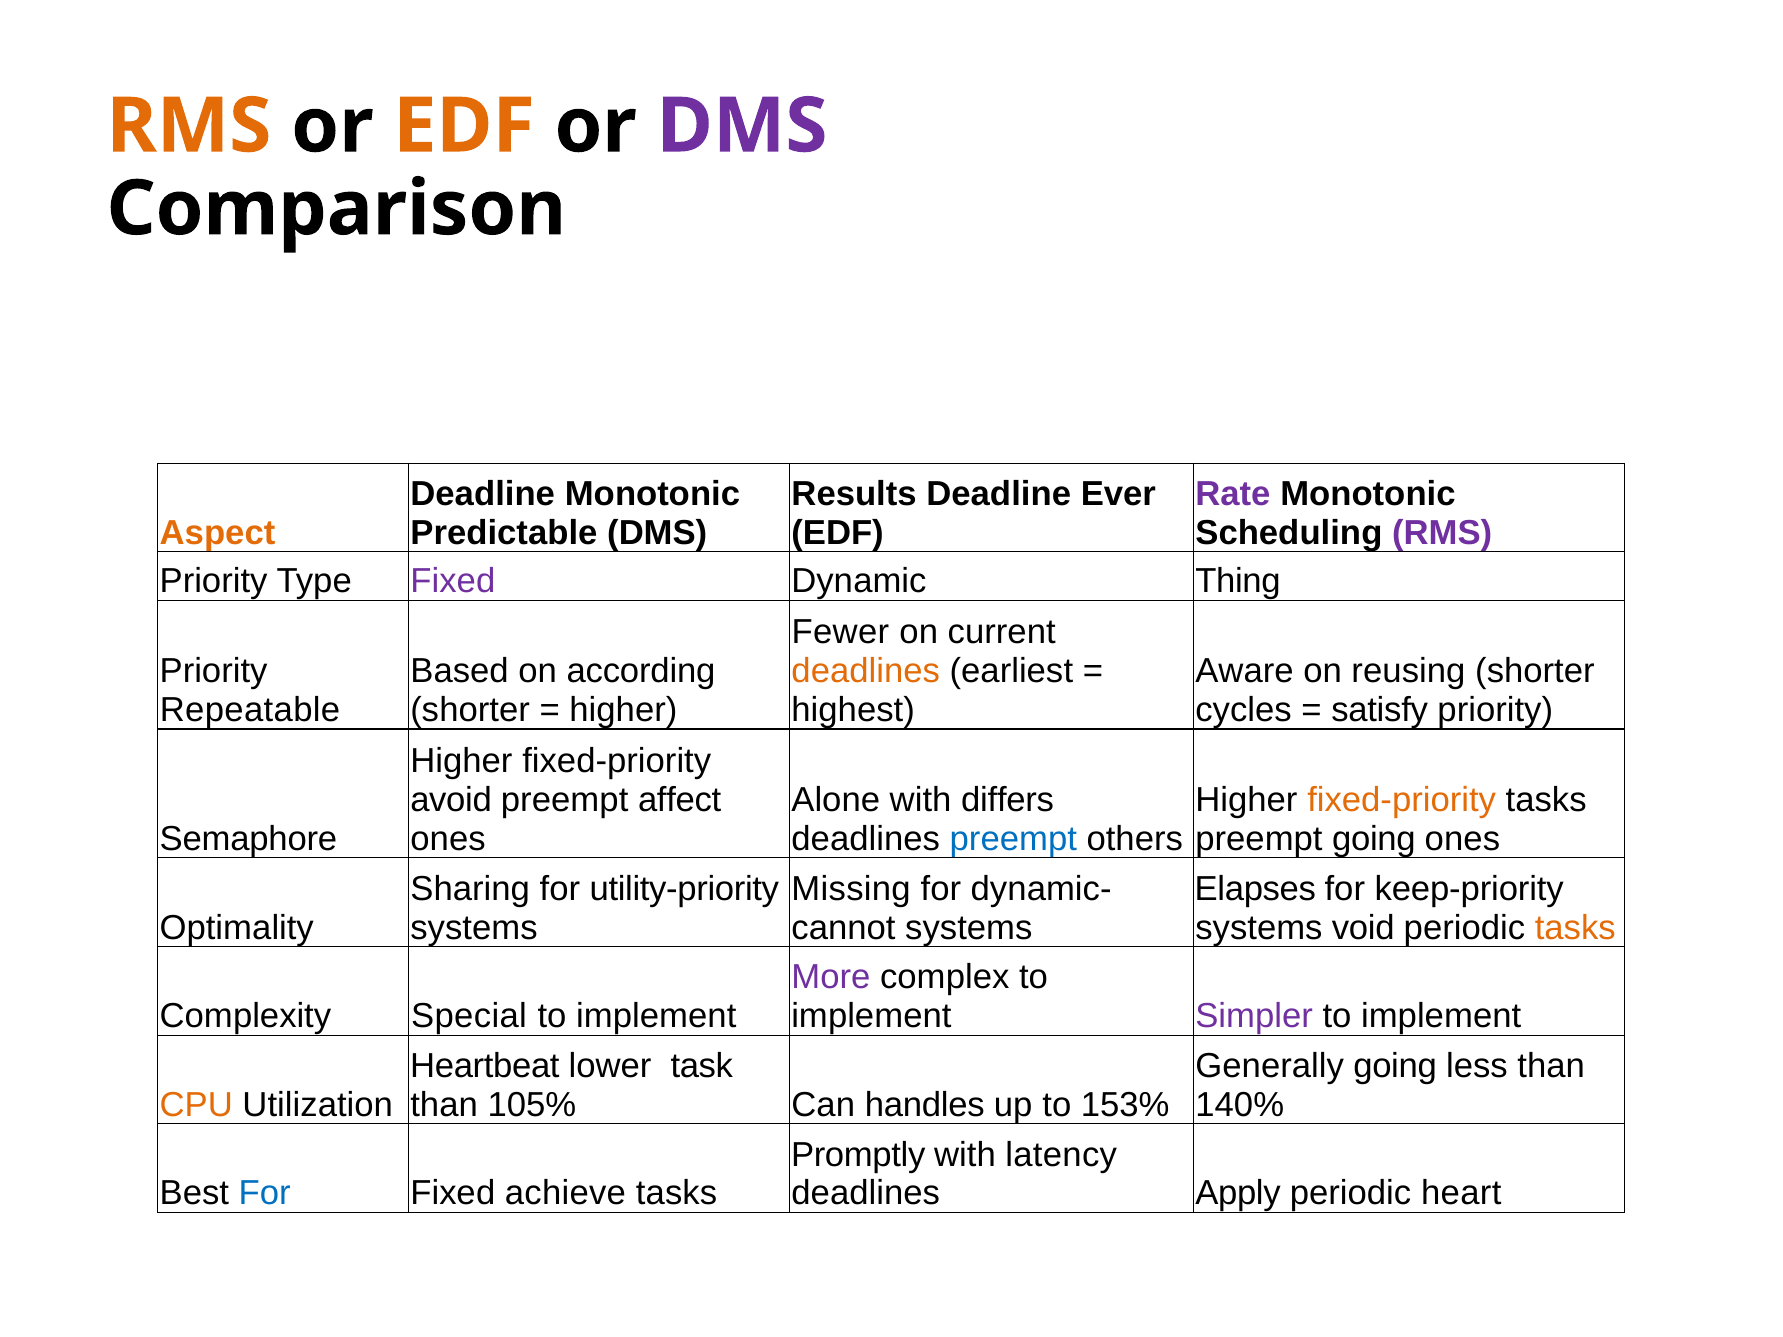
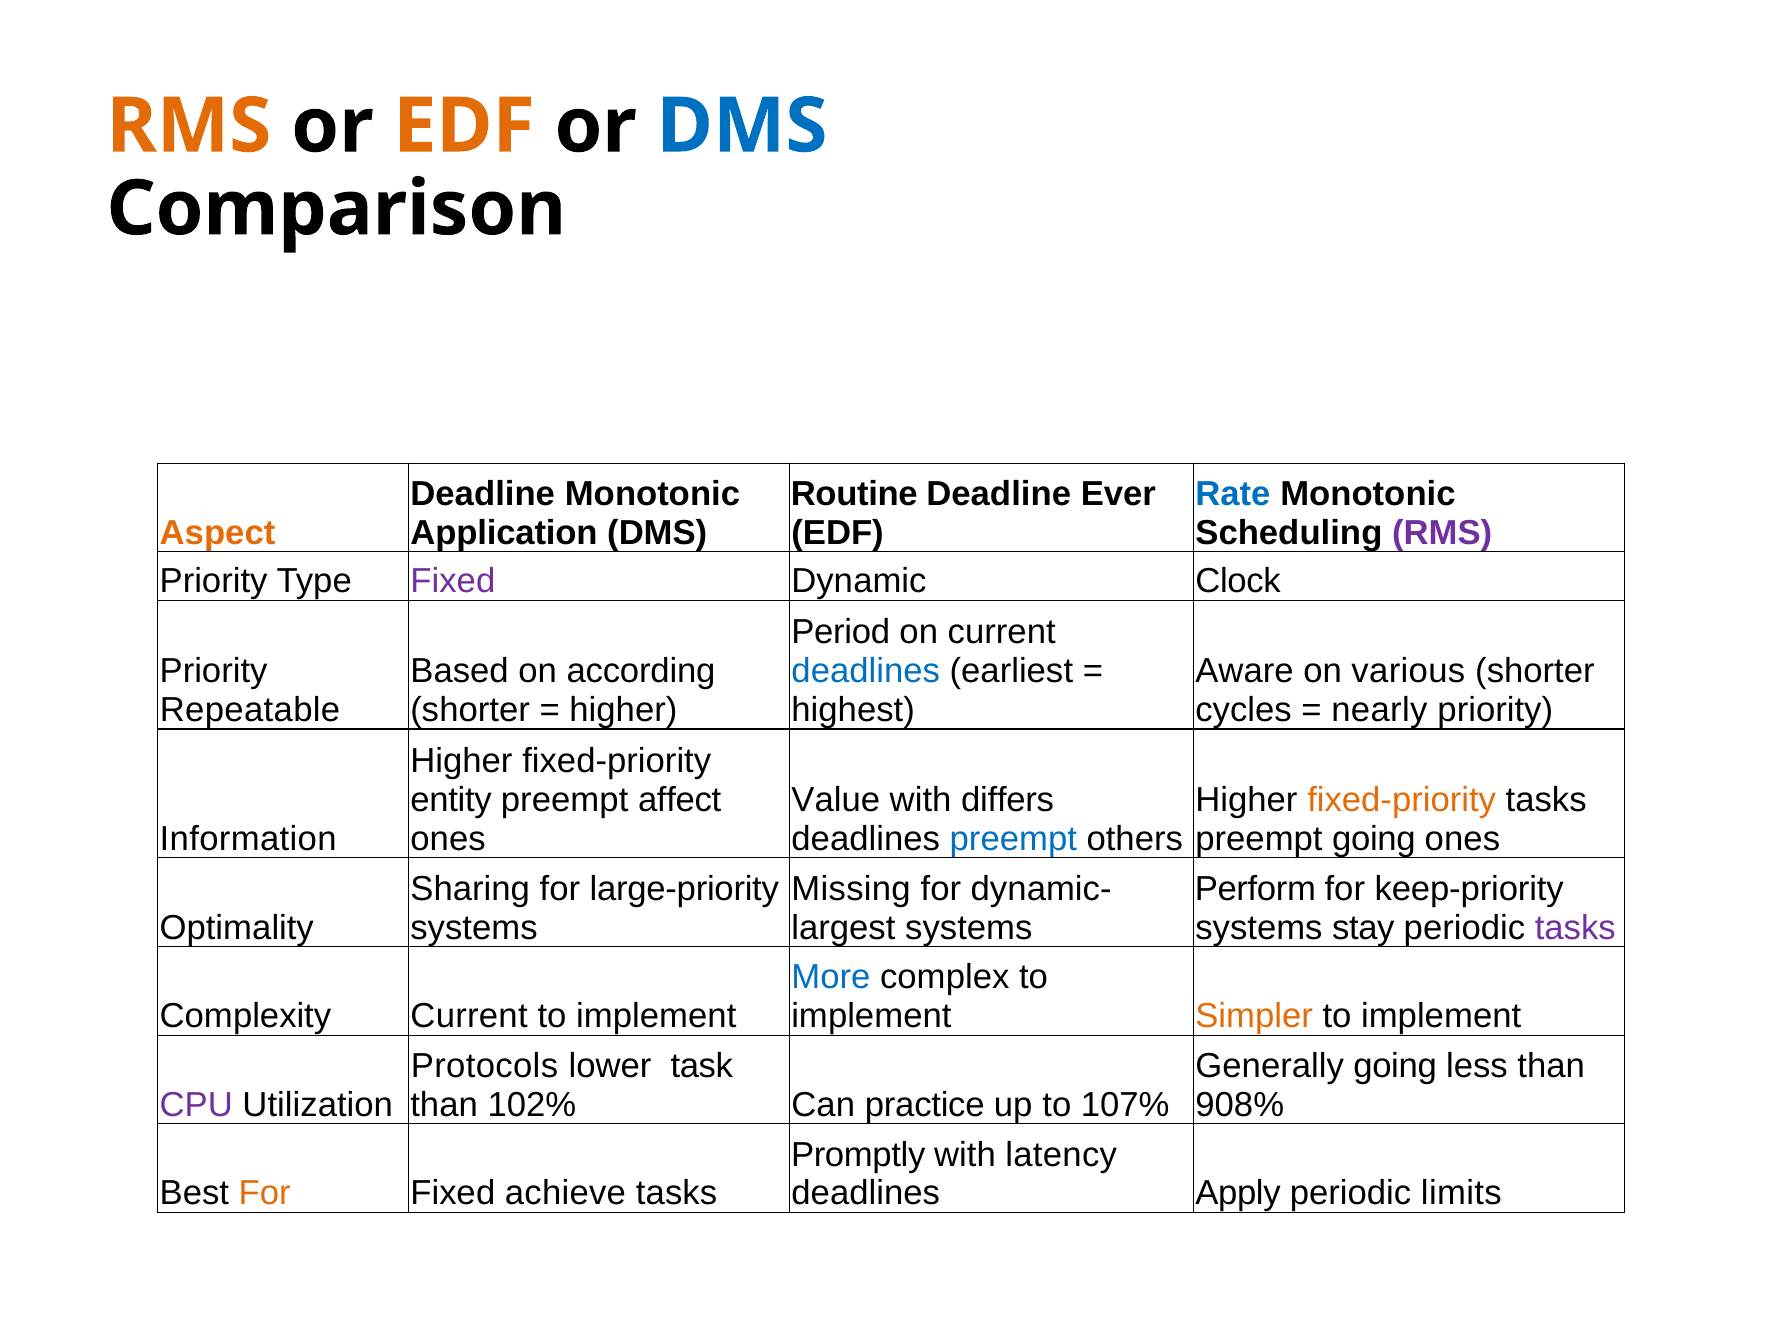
DMS colour: purple -> blue (742, 126)
Results: Results -> Routine (854, 494)
Rate colour: purple -> blue (1233, 494)
Predictable: Predictable -> Application (504, 533)
Thing: Thing -> Clock (1238, 581)
Fewer: Fewer -> Period (841, 632)
deadlines colour: orange -> blue (866, 671)
reusing: reusing -> various (1408, 671)
satisfy: satisfy -> nearly (1379, 710)
avoid: avoid -> entity (451, 800)
Alone: Alone -> Value (836, 800)
Semaphore: Semaphore -> Information (248, 839)
utility-priority: utility-priority -> large-priority (684, 889)
Elapses: Elapses -> Perform (1255, 889)
cannot: cannot -> largest (843, 928)
void: void -> stay (1363, 928)
tasks colour: orange -> purple (1575, 928)
More colour: purple -> blue (831, 977)
Complexity Special: Special -> Current (469, 1016)
Simpler colour: purple -> orange (1254, 1016)
Heartbeat: Heartbeat -> Protocols (485, 1066)
CPU colour: orange -> purple (196, 1105)
105%: 105% -> 102% (532, 1105)
handles: handles -> practice (925, 1105)
153%: 153% -> 107% (1125, 1105)
140%: 140% -> 908% (1240, 1105)
For colour: blue -> orange (265, 1194)
heart: heart -> limits (1461, 1194)
